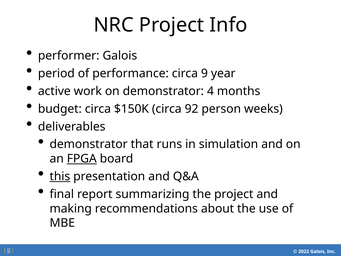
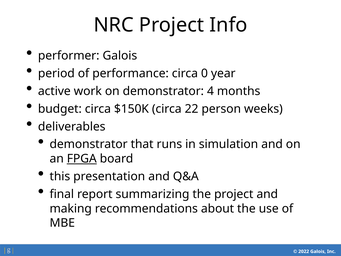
9: 9 -> 0 (204, 73)
92: 92 -> 22 (192, 109)
this underline: present -> none (60, 176)
